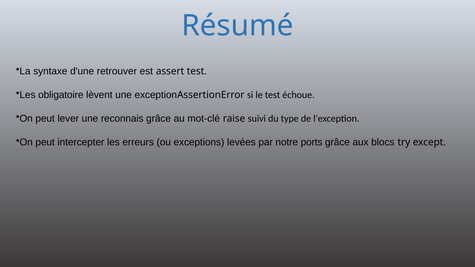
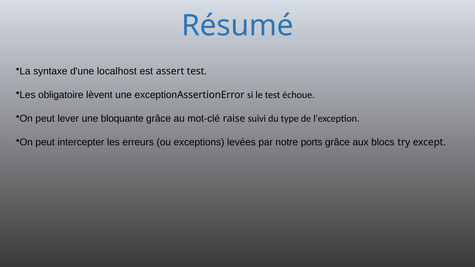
retrouver: retrouver -> localhost (117, 71)
reconnais: reconnais -> bloquante (122, 119)
